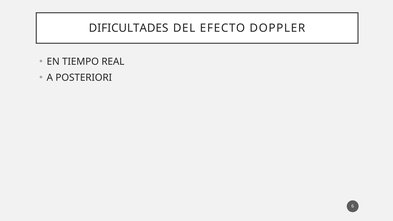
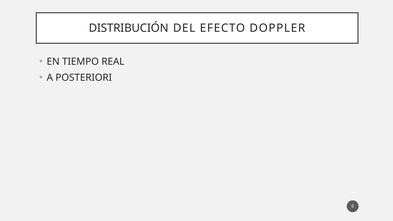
DIFICULTADES: DIFICULTADES -> DISTRIBUCIÓN (129, 28)
